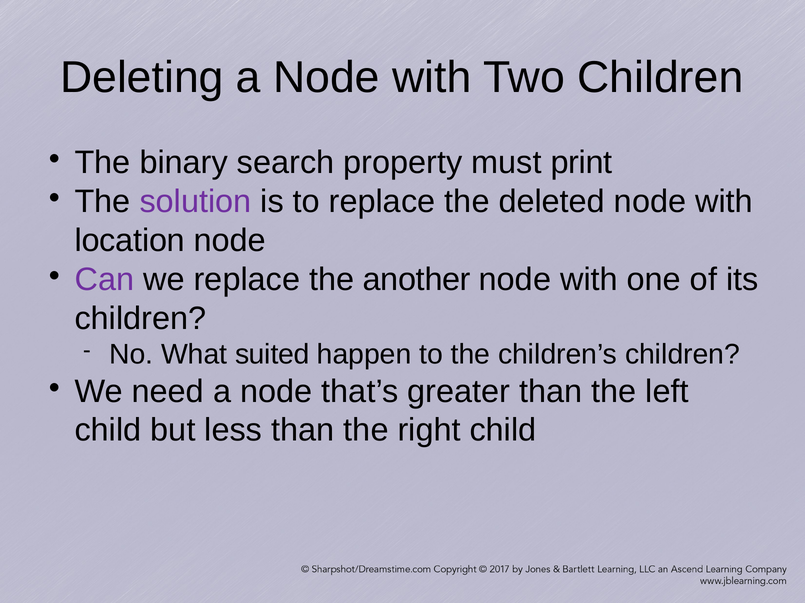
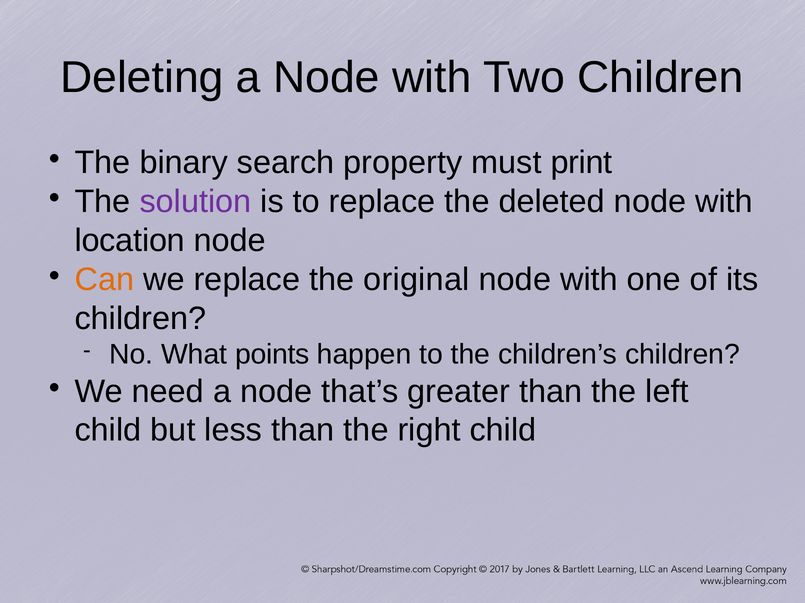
Can colour: purple -> orange (104, 280)
another: another -> original (416, 280)
suited: suited -> points (272, 355)
